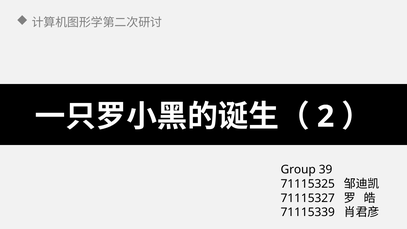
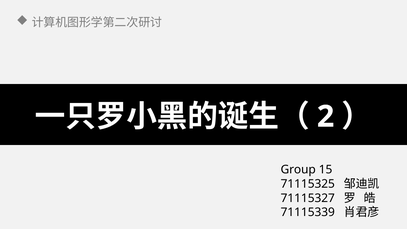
39: 39 -> 15 (326, 170)
